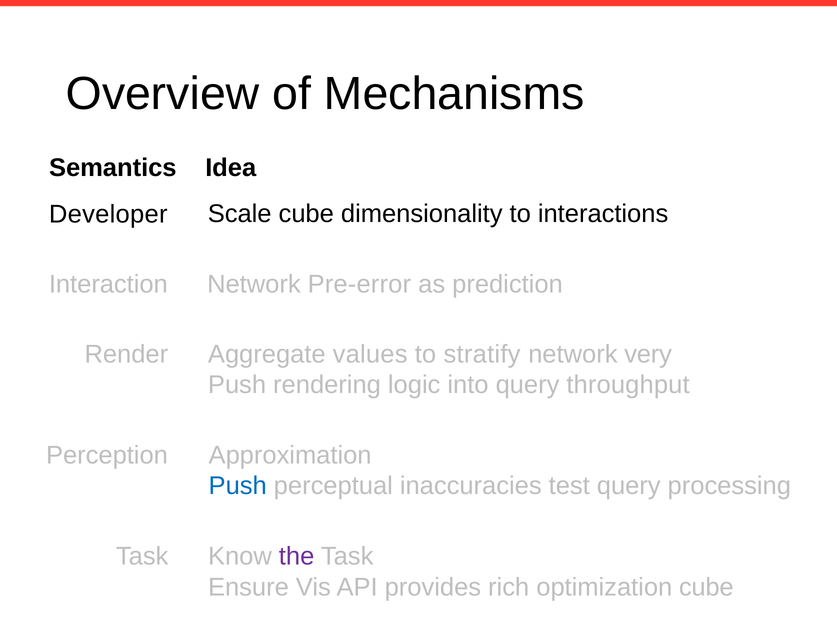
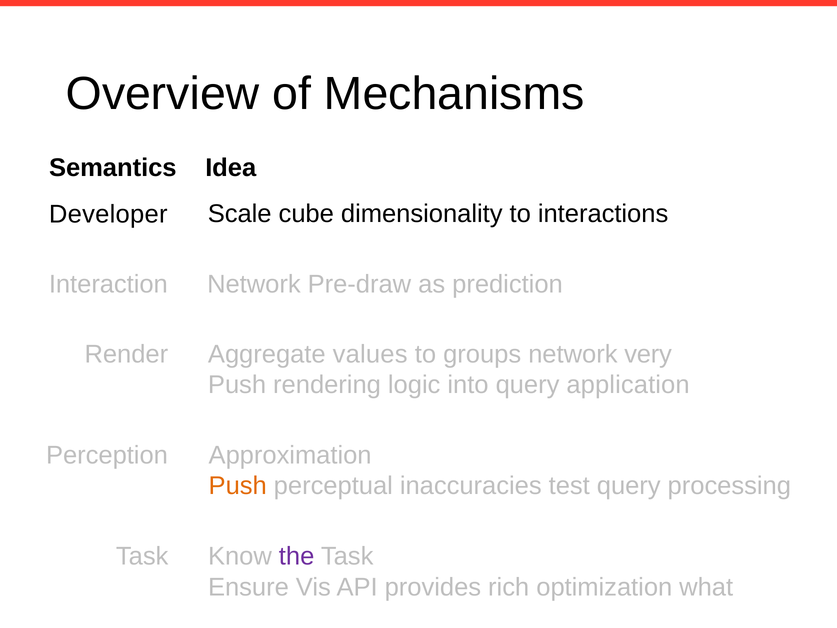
Pre-error: Pre-error -> Pre-draw (359, 284)
stratify: stratify -> groups (482, 354)
throughput: throughput -> application (628, 385)
Push colour: blue -> orange (238, 486)
optimization cube: cube -> what (706, 587)
